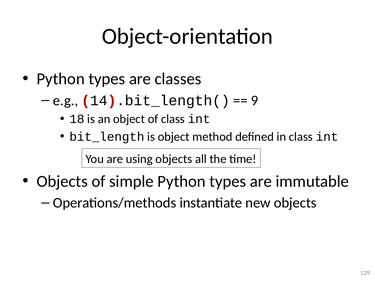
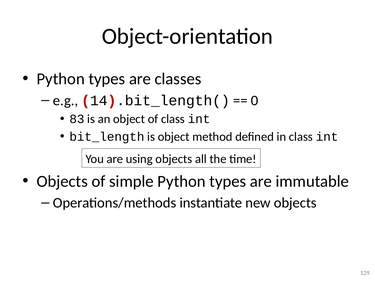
9: 9 -> 0 (255, 100)
18: 18 -> 83 (77, 119)
